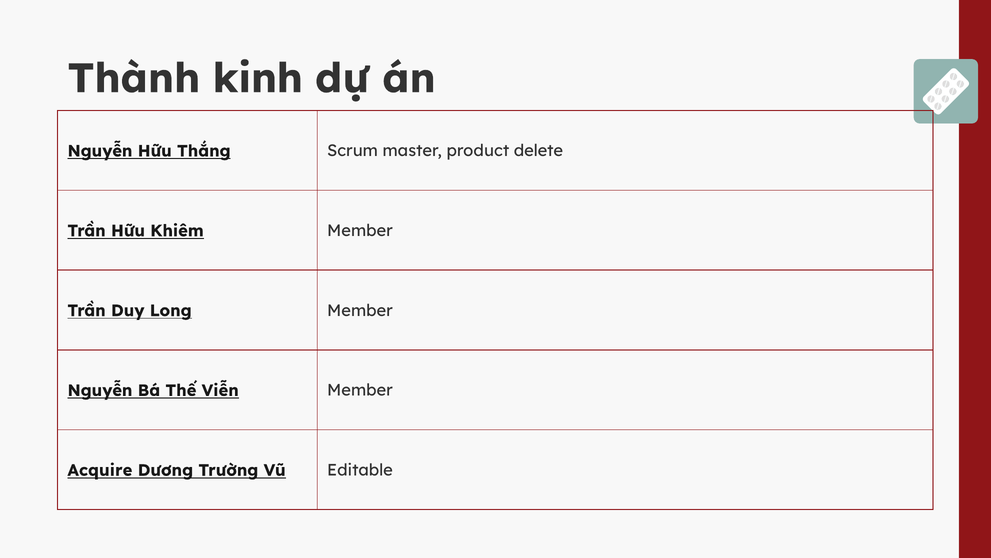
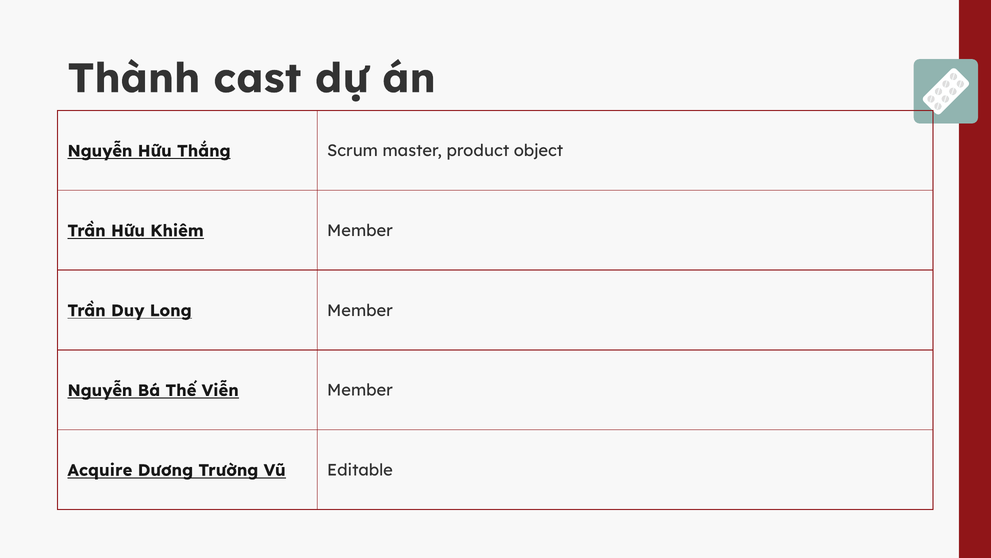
kinh: kinh -> cast (257, 79)
delete: delete -> object (538, 151)
